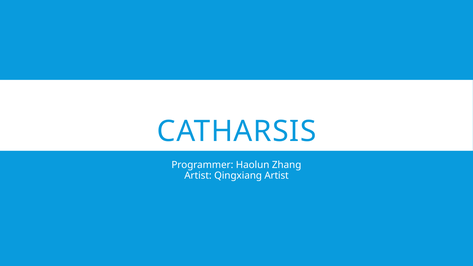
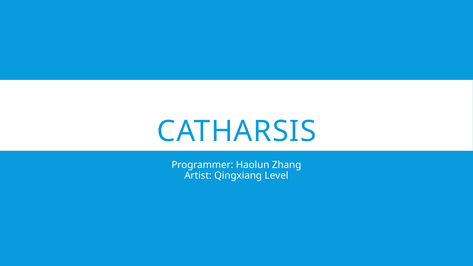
Qingxiang Artist: Artist -> Level (277, 176)
